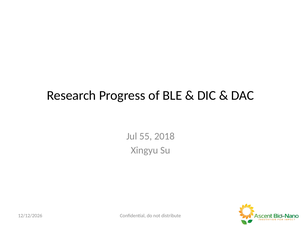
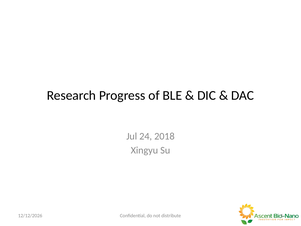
55: 55 -> 24 (146, 136)
